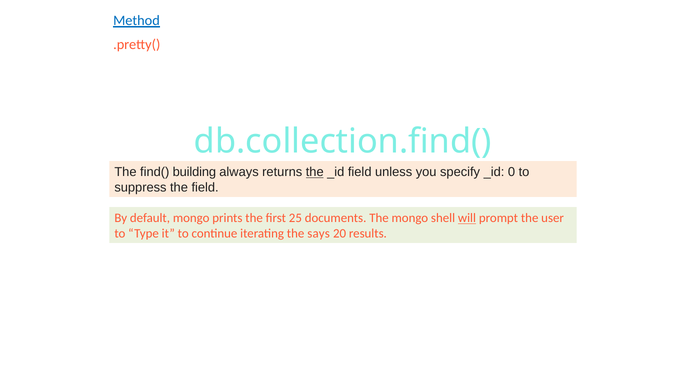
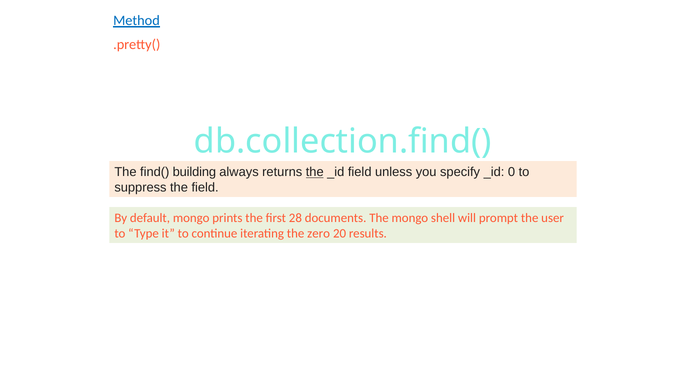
25: 25 -> 28 (295, 218)
will underline: present -> none (467, 218)
says: says -> zero (319, 234)
